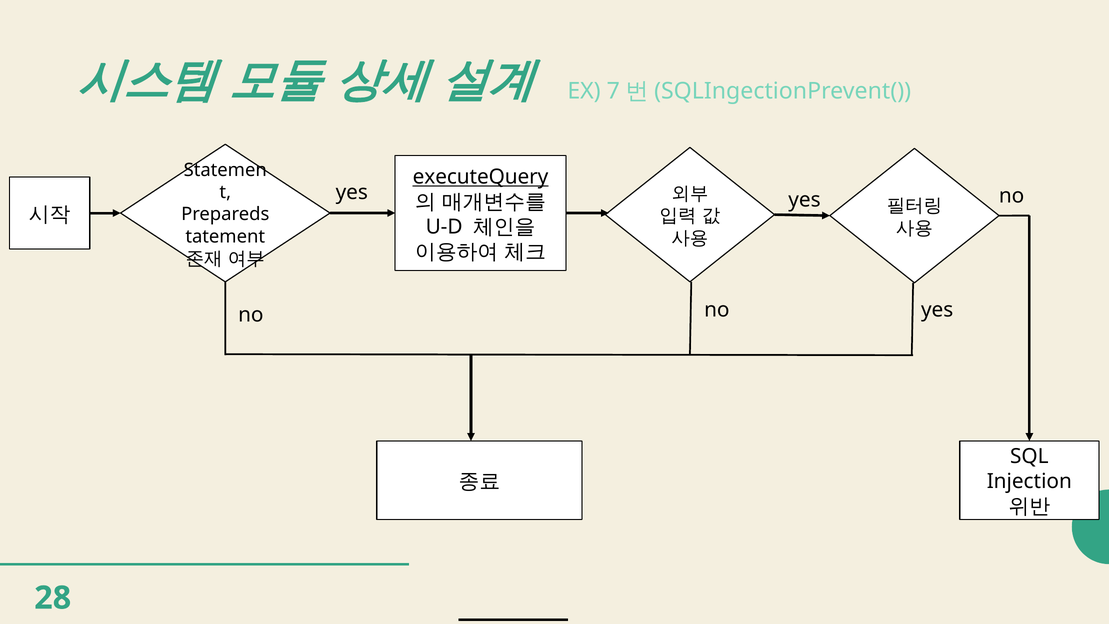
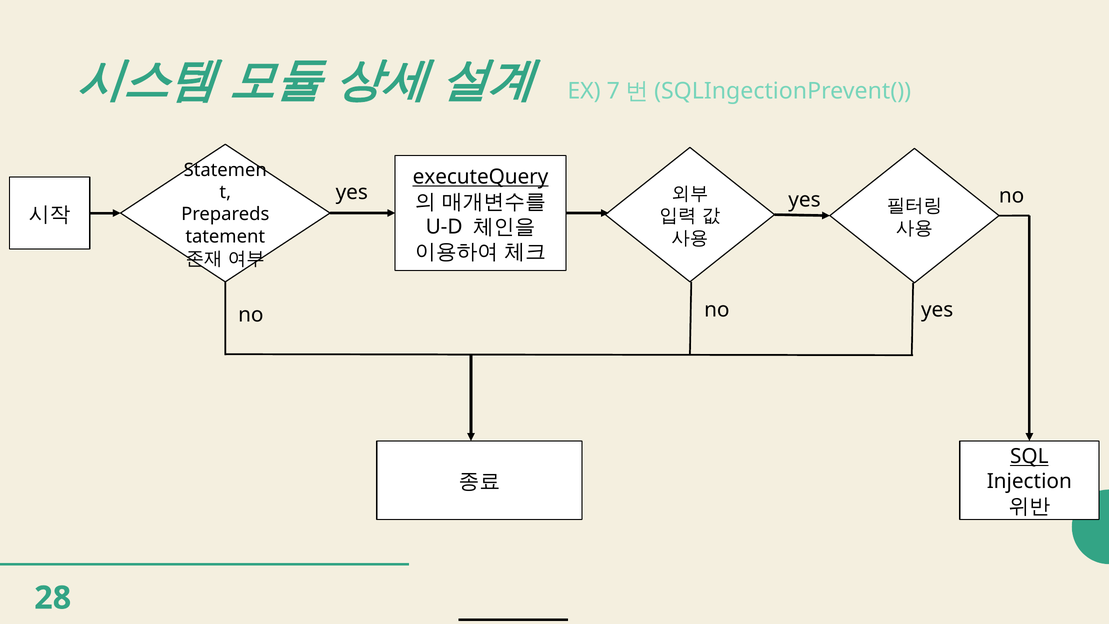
SQL underline: none -> present (1029, 456)
